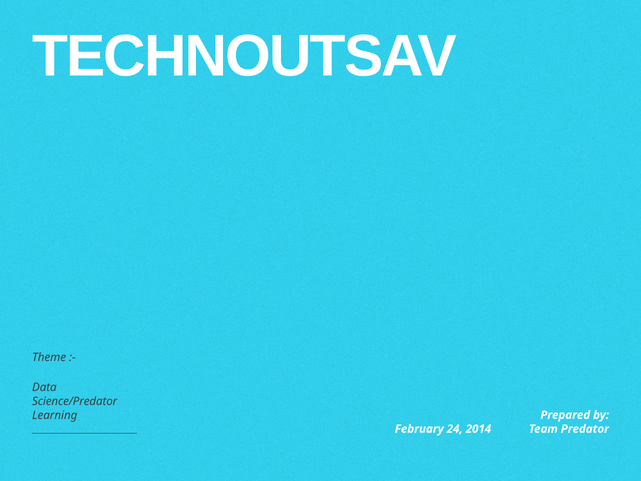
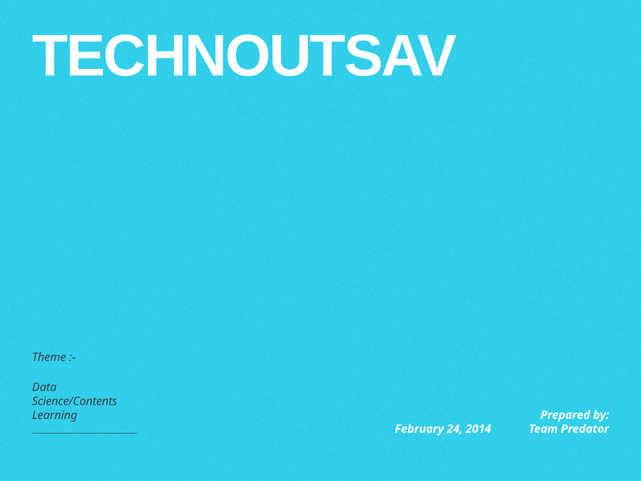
Science/Predator: Science/Predator -> Science/Contents (75, 401)
